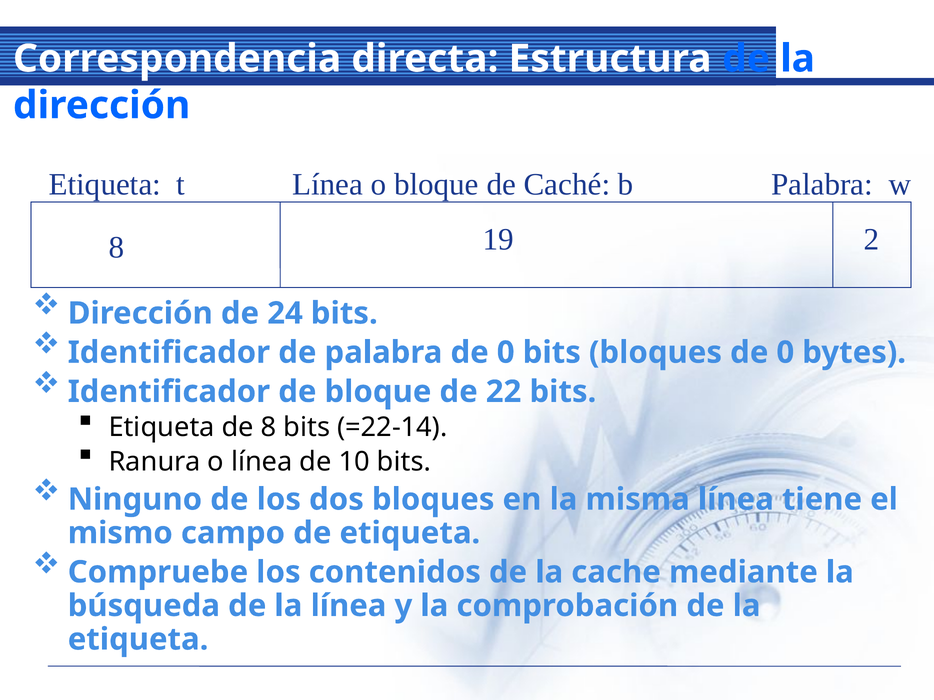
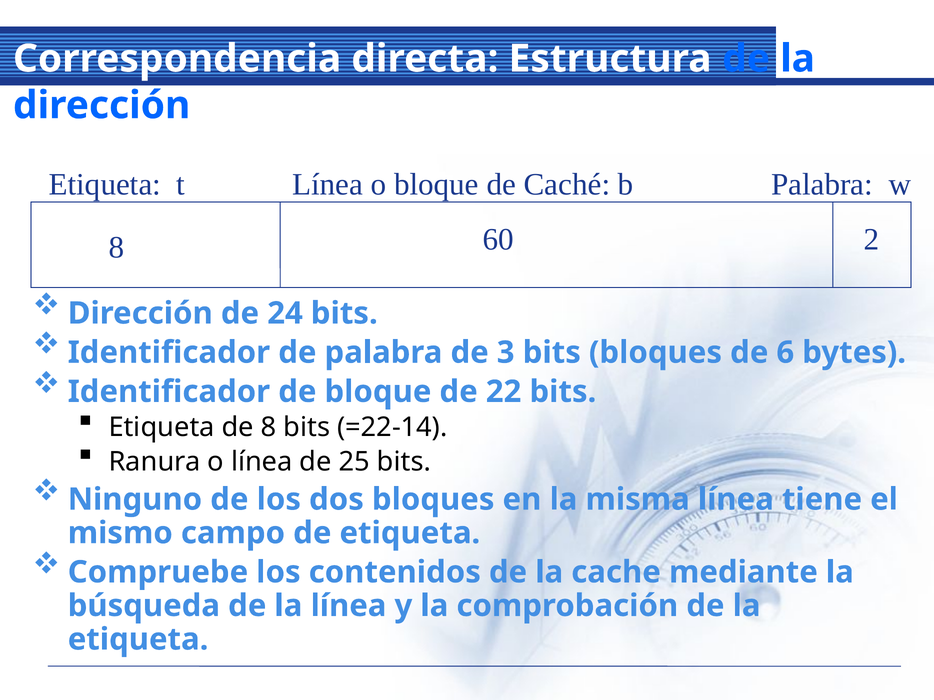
19: 19 -> 60 (498, 240)
palabra de 0: 0 -> 3 (506, 353)
bloques de 0: 0 -> 6 (785, 353)
10: 10 -> 25 (354, 462)
